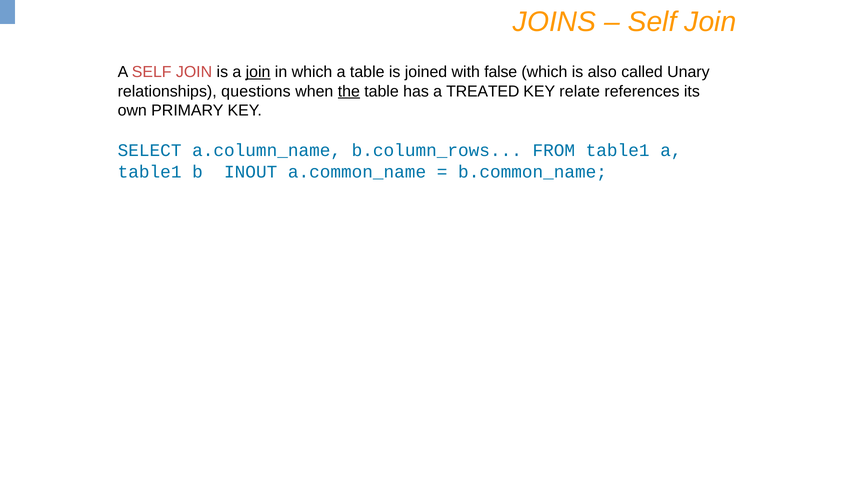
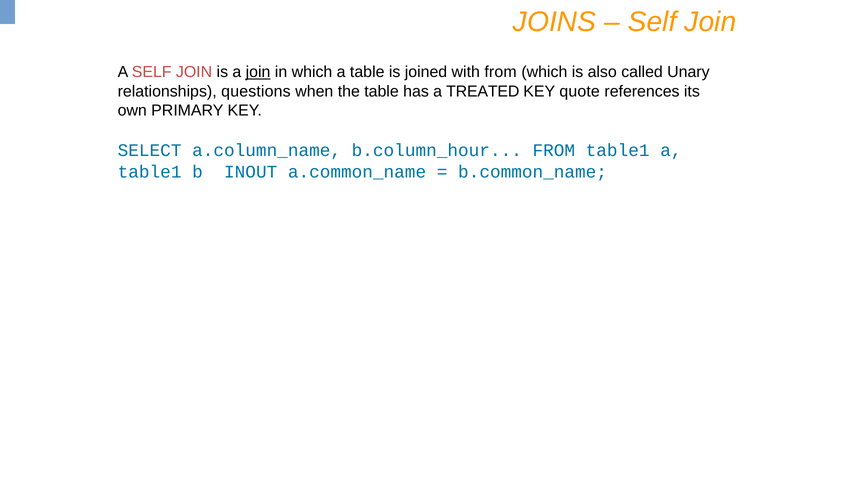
with false: false -> from (501, 72)
the underline: present -> none (349, 91)
relate: relate -> quote (580, 91)
b.column_rows: b.column_rows -> b.column_hour (437, 150)
